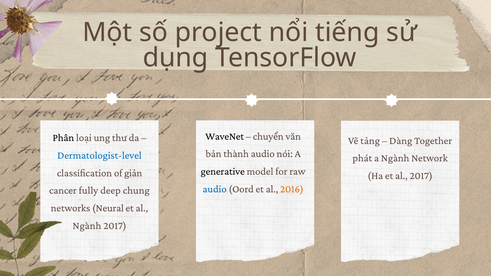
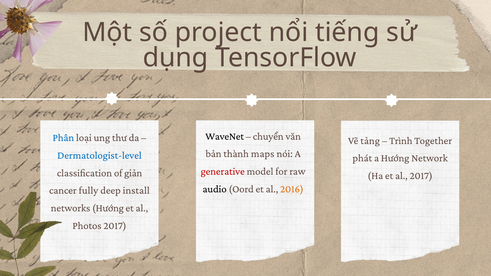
Phân colour: black -> blue (63, 138)
Dàng: Dàng -> Trình (401, 141)
thành audio: audio -> maps (263, 154)
a Ngành: Ngành -> Hướng (395, 158)
generative colour: black -> red (223, 172)
audio colour: blue -> black (215, 189)
chung: chung -> install (136, 191)
Neural: Neural -> Hướng (108, 208)
Ngành: Ngành -> Photos (87, 226)
